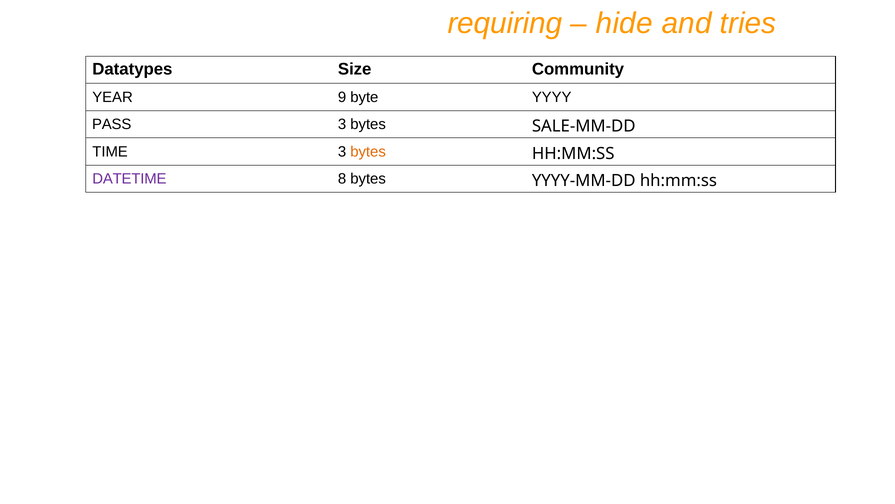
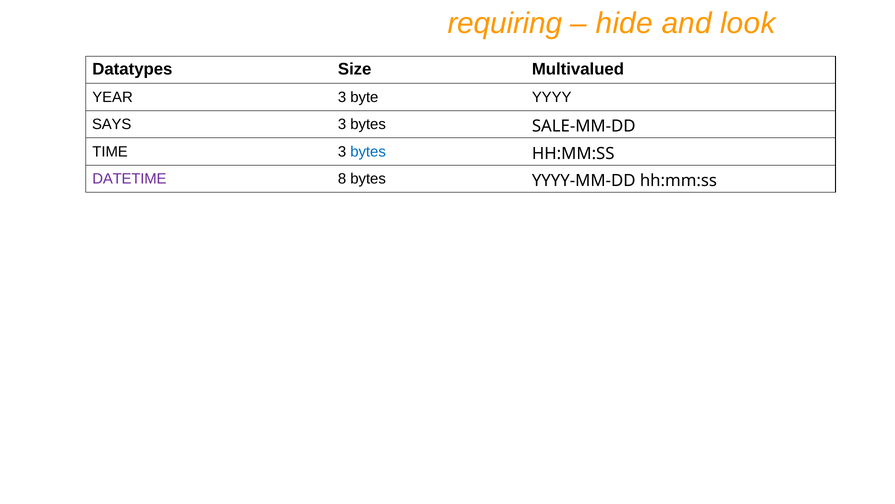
tries: tries -> look (748, 23)
Community: Community -> Multivalued (578, 69)
YEAR 9: 9 -> 3 (342, 97)
PASS: PASS -> SAYS (112, 124)
bytes colour: orange -> blue (368, 152)
